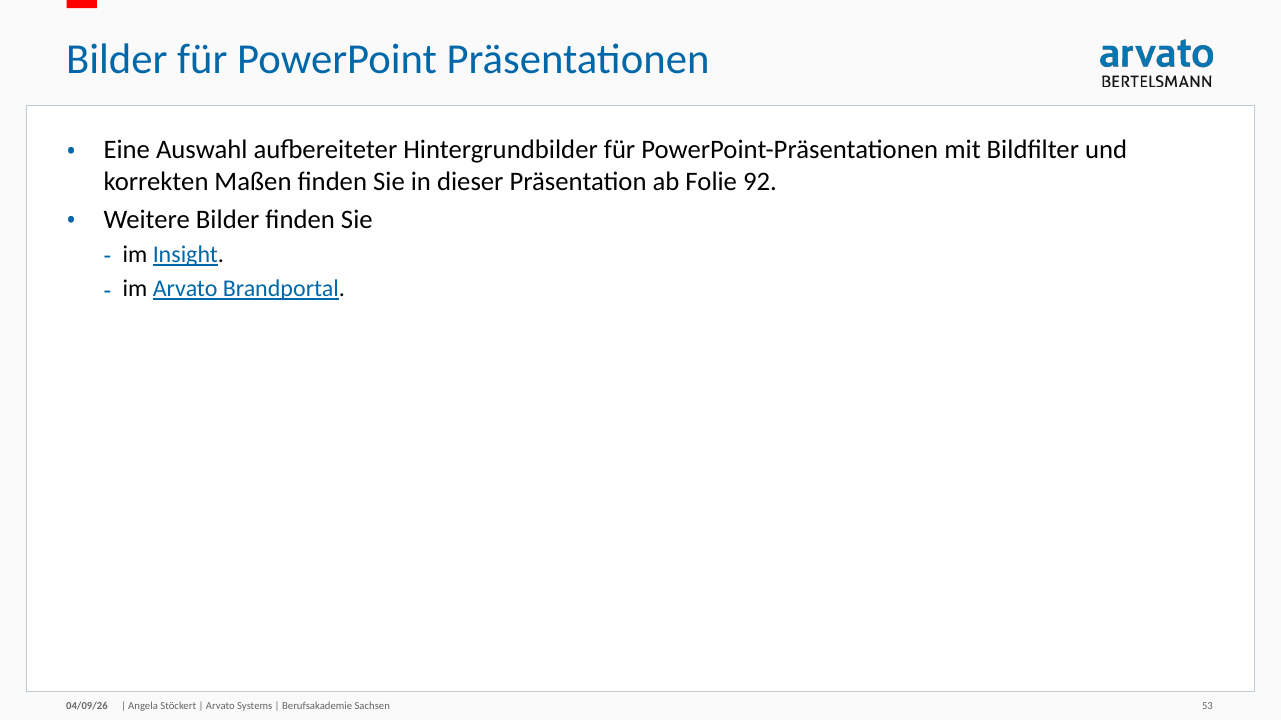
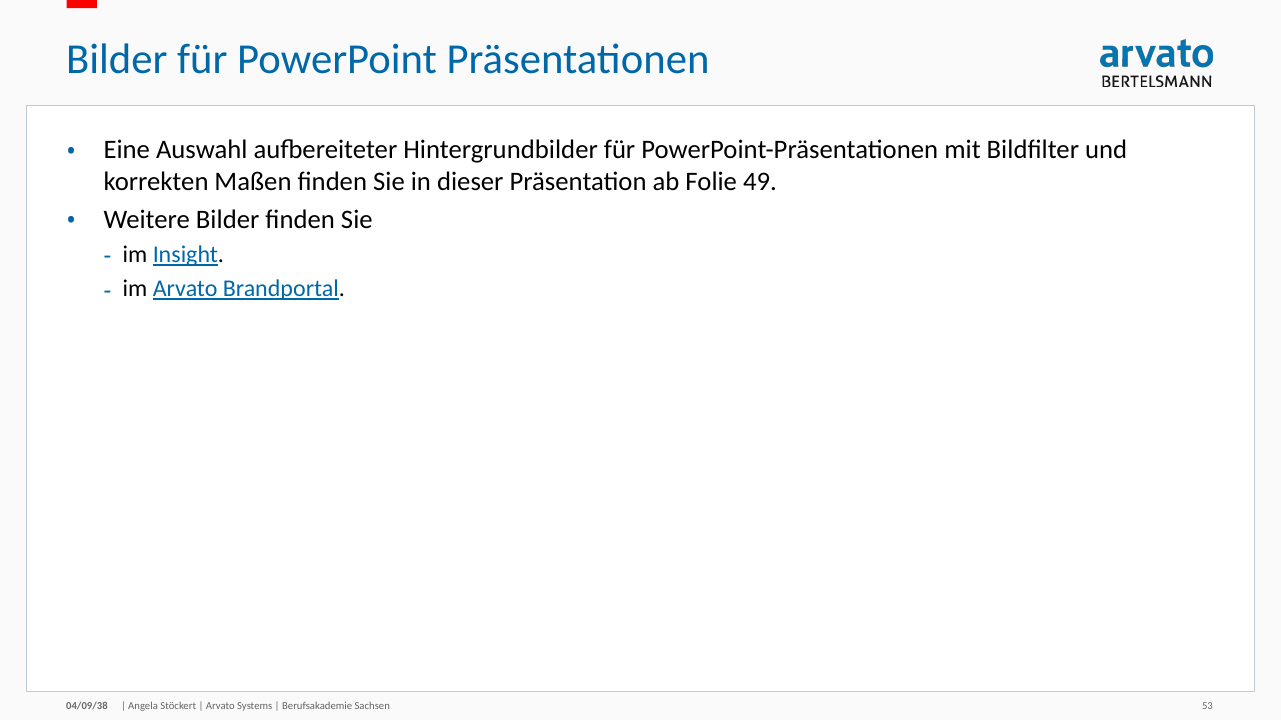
92: 92 -> 49 (760, 182)
04/09/26: 04/09/26 -> 04/09/38 (87, 707)
